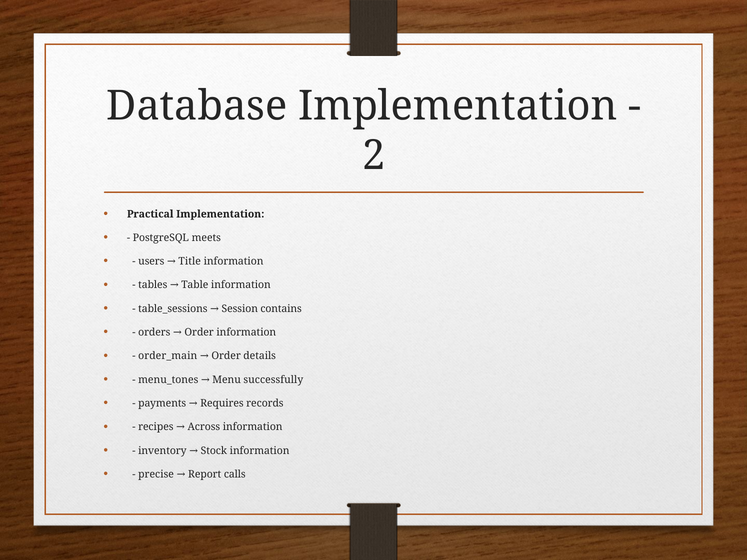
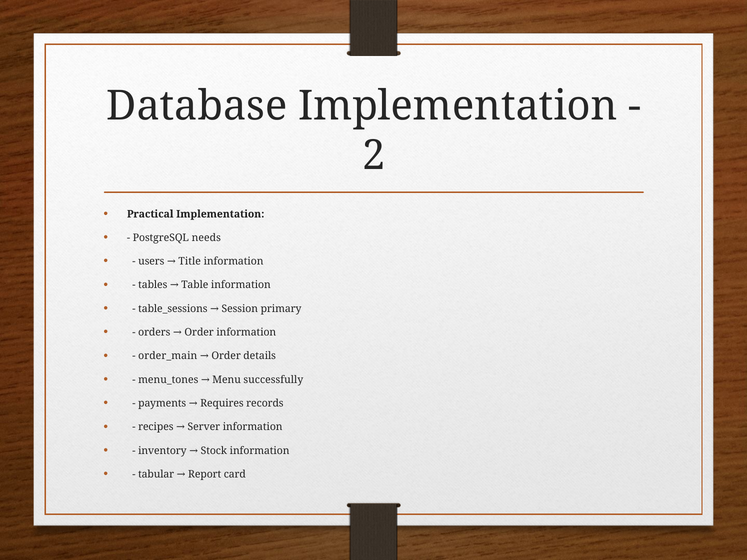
meets: meets -> needs (206, 238)
contains: contains -> primary (281, 309)
Across: Across -> Server (204, 427)
precise: precise -> tabular (156, 475)
calls: calls -> card (235, 475)
